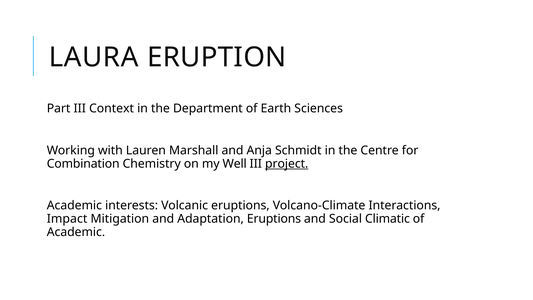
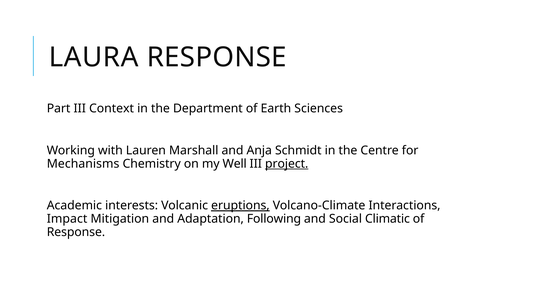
LAURA ERUPTION: ERUPTION -> RESPONSE (217, 57)
Combination: Combination -> Mechanisms (83, 164)
eruptions underline: none -> present (240, 205)
Adaptation Eruptions: Eruptions -> Following (274, 219)
Academic: Academic -> Response (76, 232)
